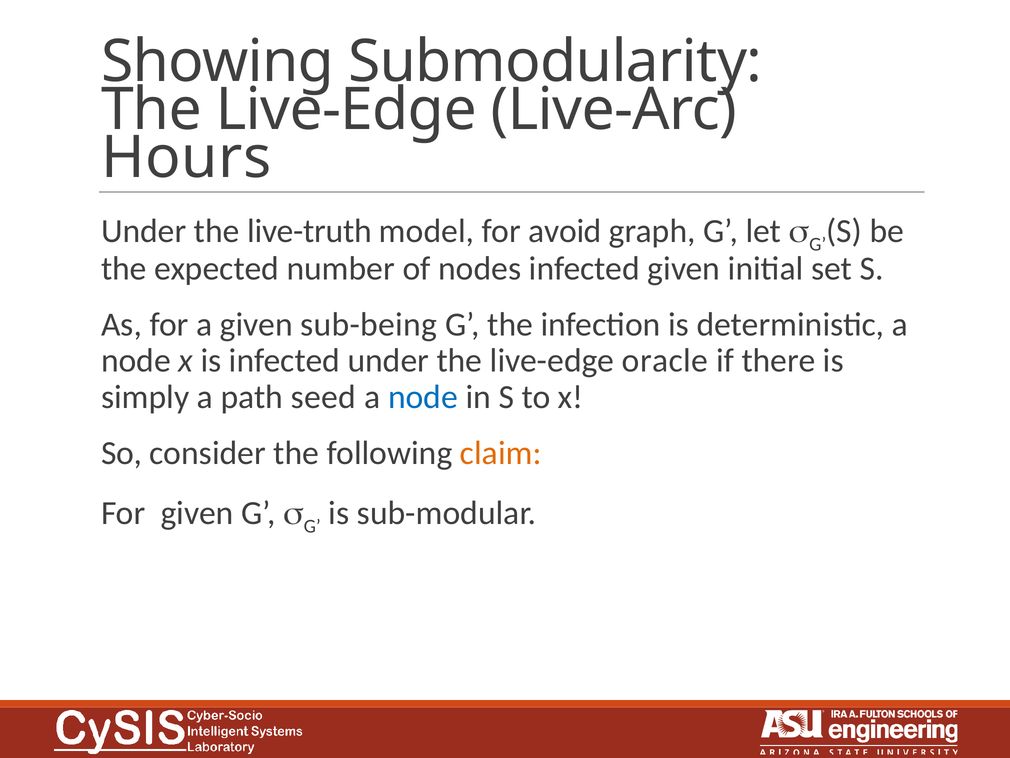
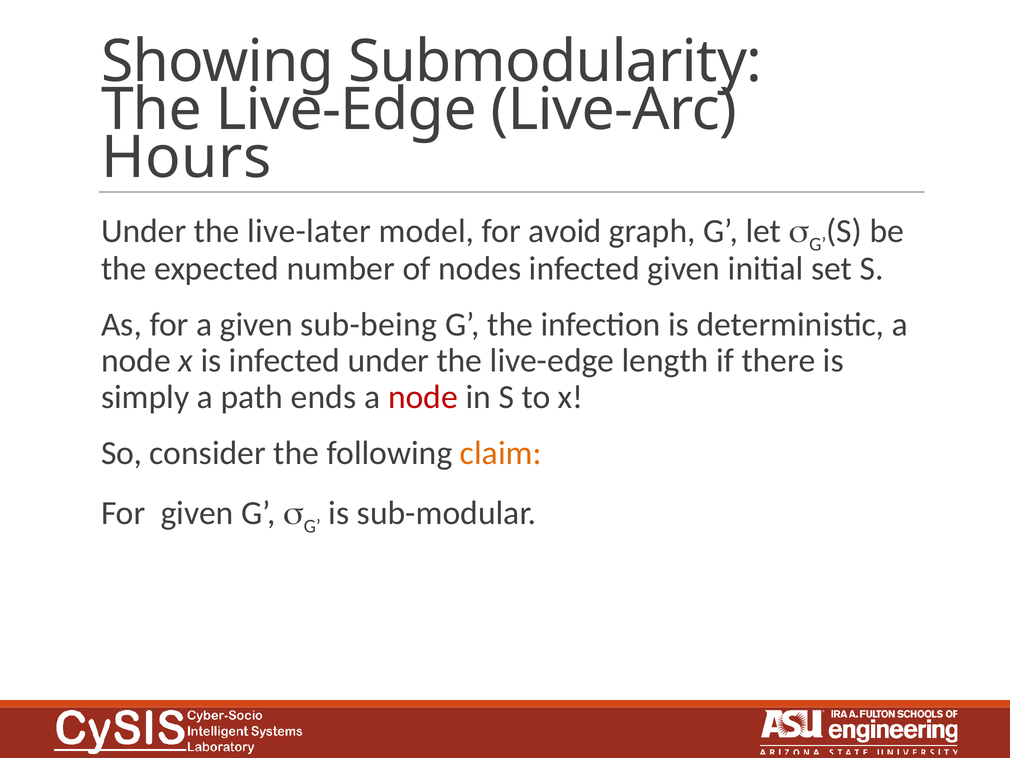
live-truth: live-truth -> live-later (309, 231)
oracle: oracle -> length (665, 361)
seed: seed -> ends (324, 397)
node colour: blue -> red (423, 397)
